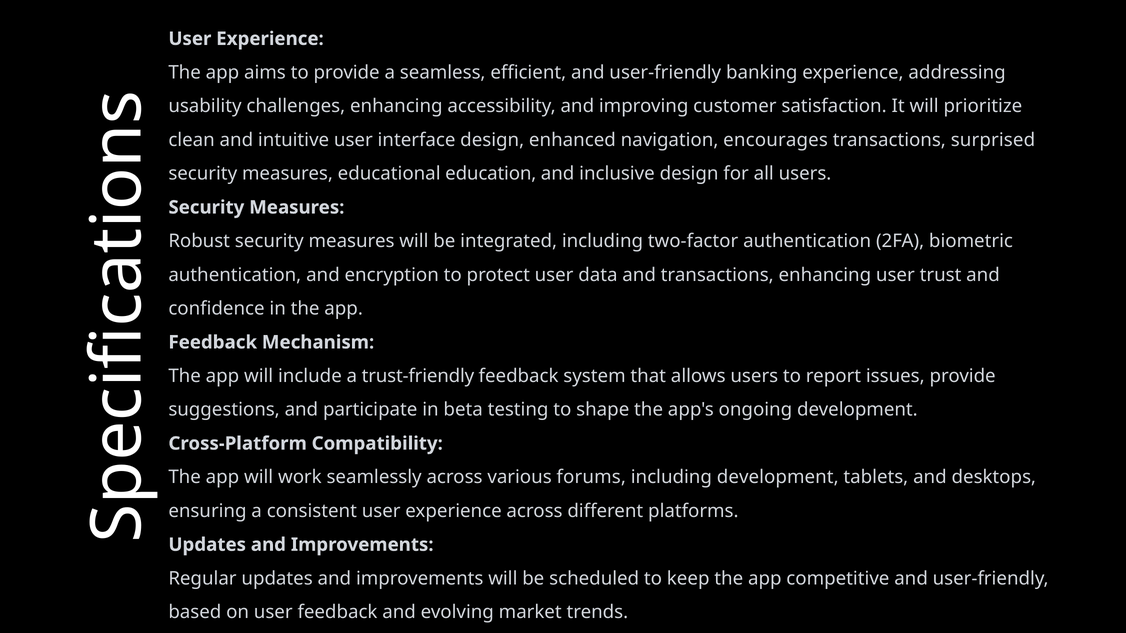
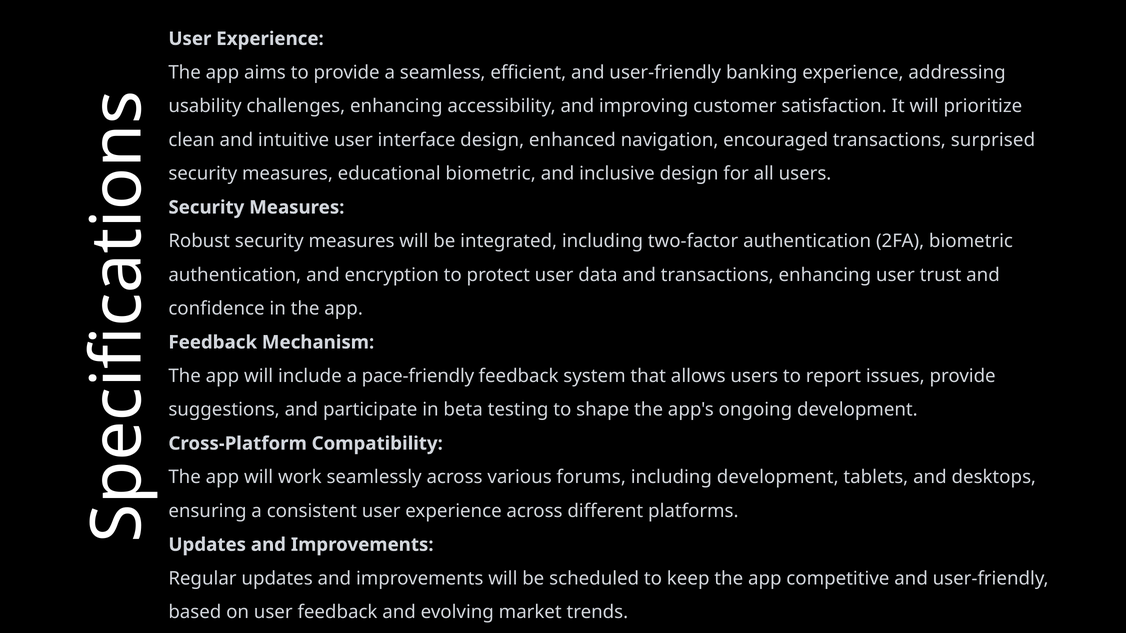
encourages: encourages -> encouraged (776, 140)
educational education: education -> biometric (491, 174)
trust-friendly: trust-friendly -> pace-friendly (418, 376)
